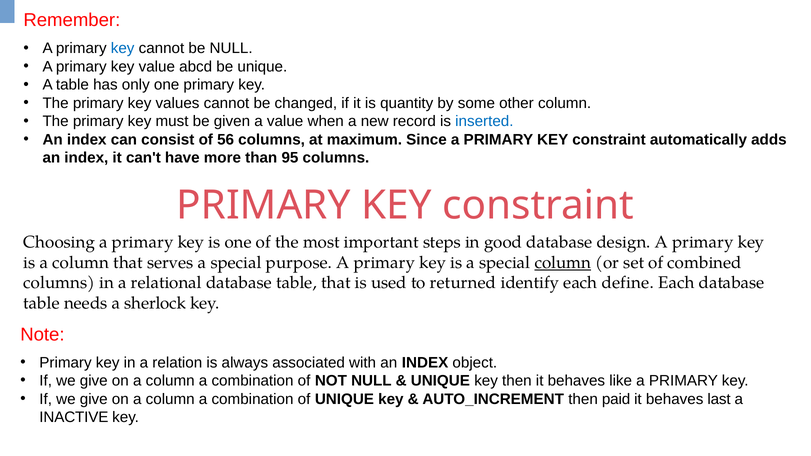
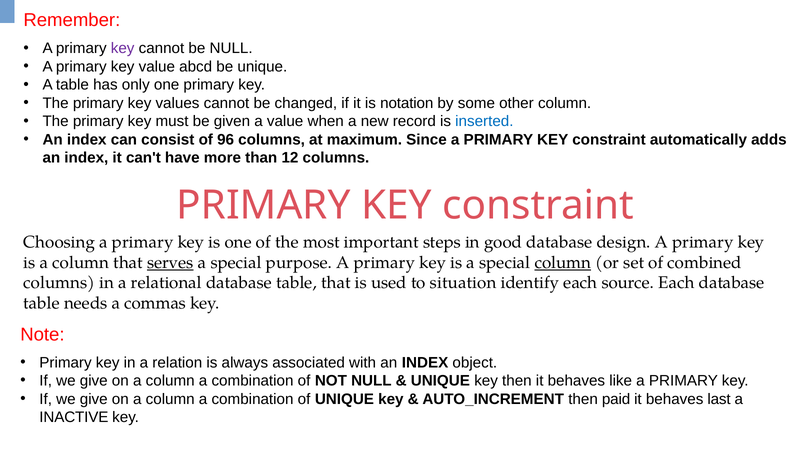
key colour: blue -> purple (123, 48)
quantity: quantity -> notation (407, 103)
56: 56 -> 96 (226, 140)
95: 95 -> 12 (290, 158)
serves underline: none -> present (170, 263)
returned: returned -> situation (463, 283)
define: define -> source (628, 283)
sherlock: sherlock -> commas (155, 303)
